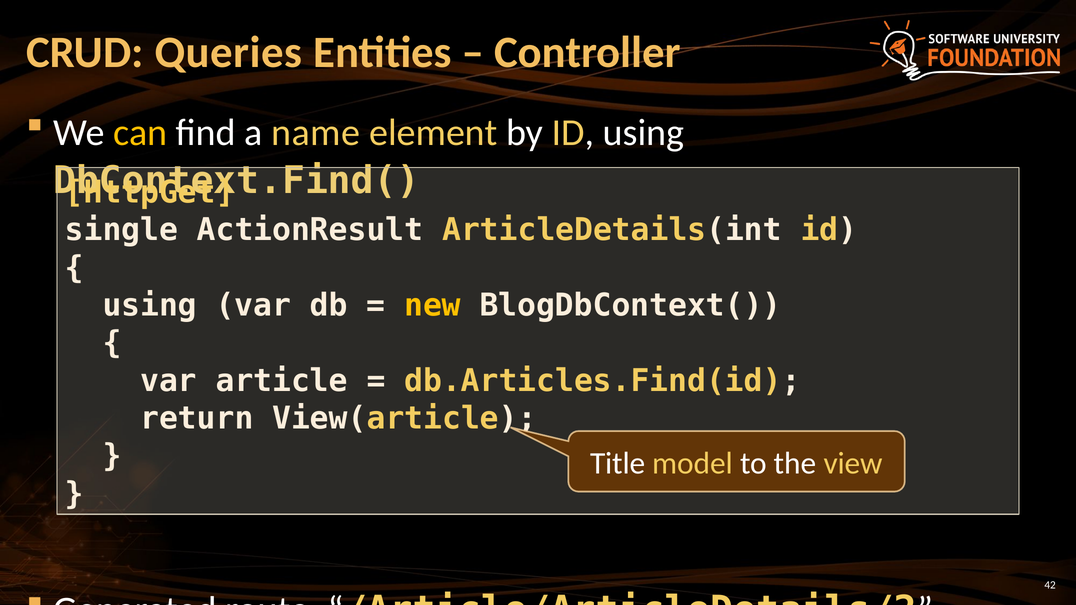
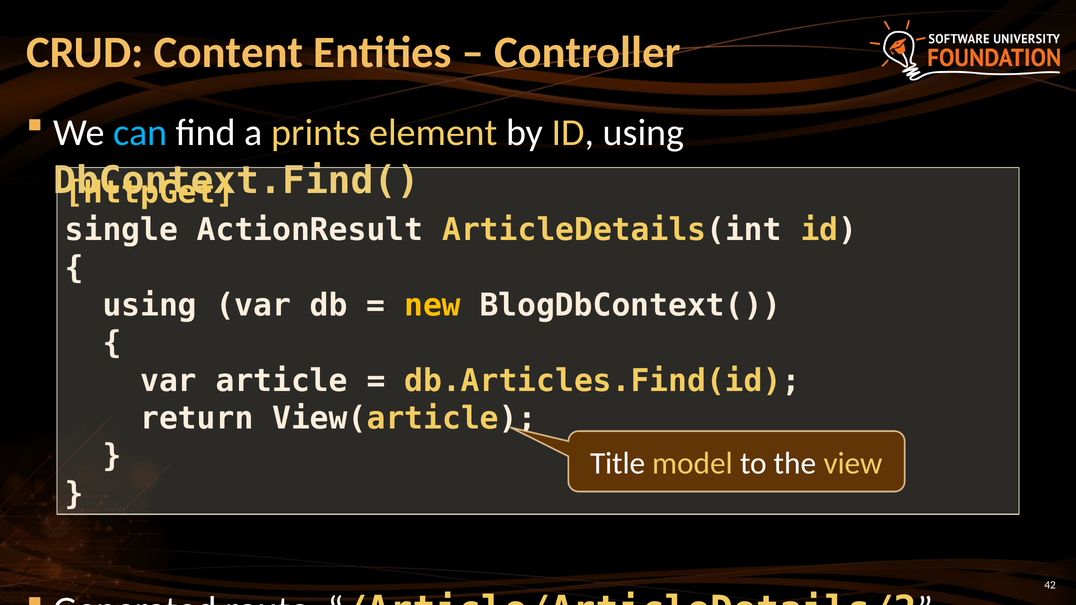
Queries: Queries -> Content (229, 52)
can colour: yellow -> light blue (140, 133)
name: name -> prints (316, 133)
